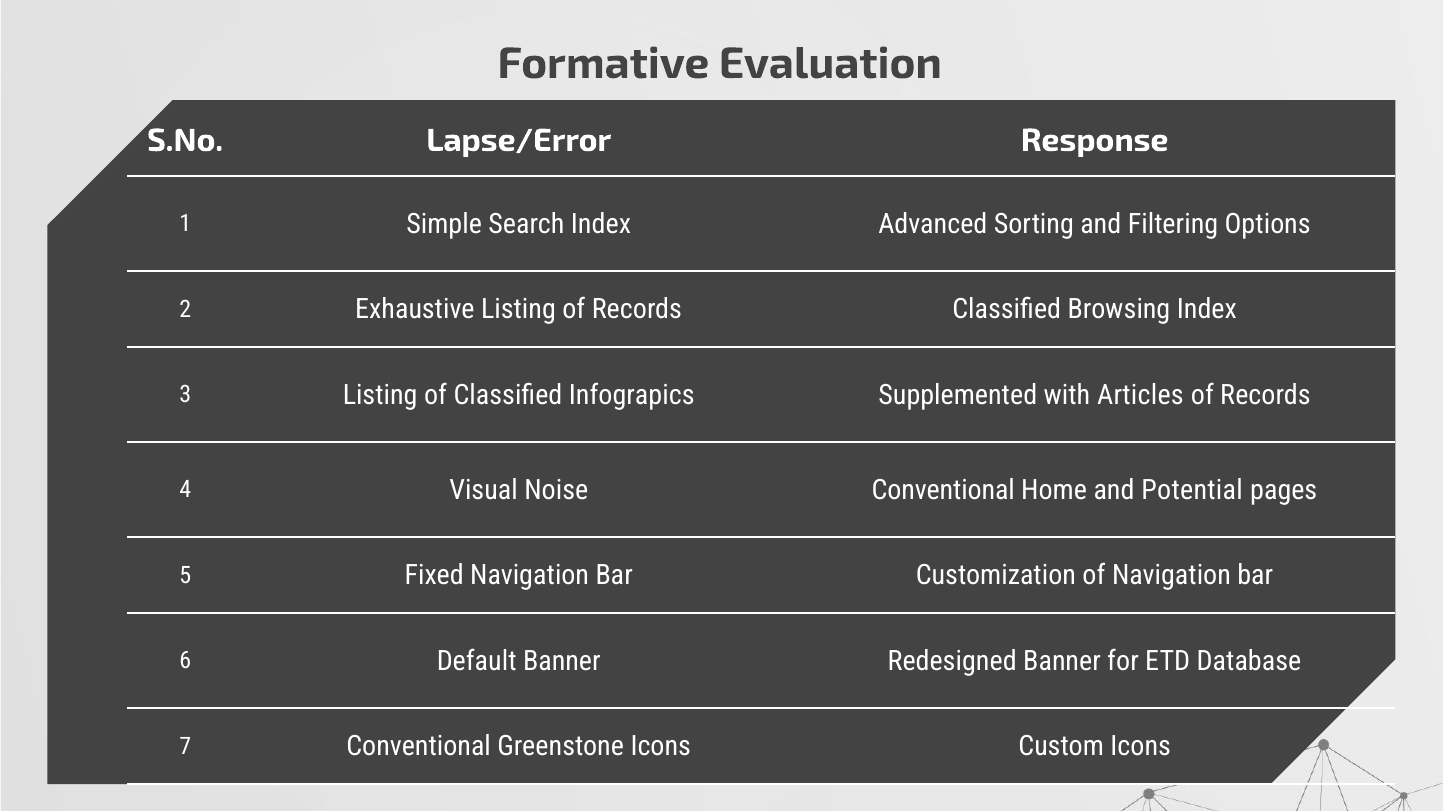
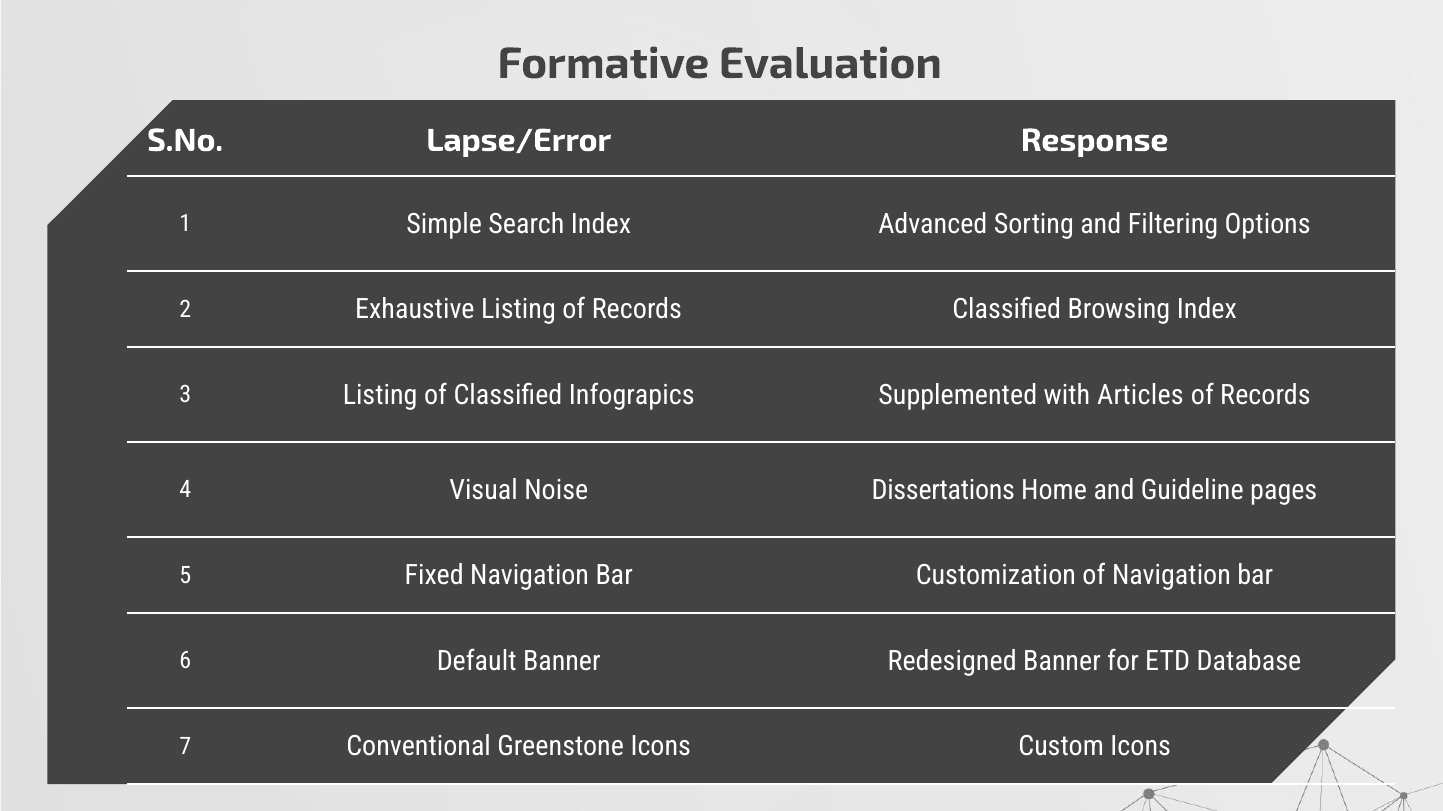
Noise Conventional: Conventional -> Dissertations (943, 490)
Potential: Potential -> Guideline (1192, 490)
